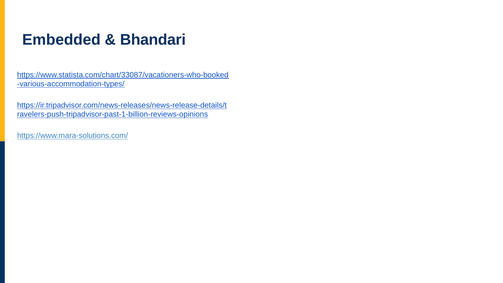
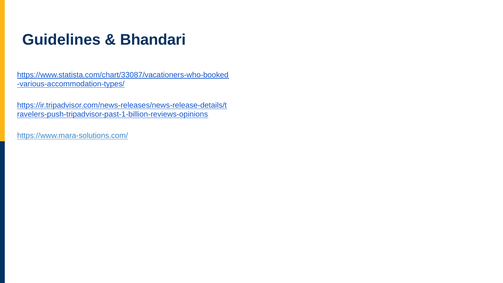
Embedded: Embedded -> Guidelines (61, 40)
